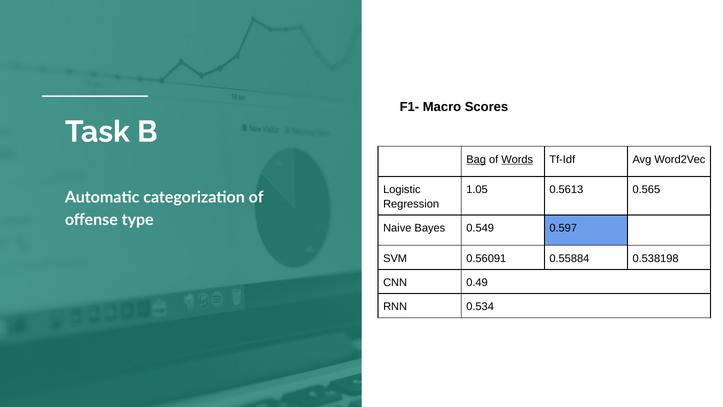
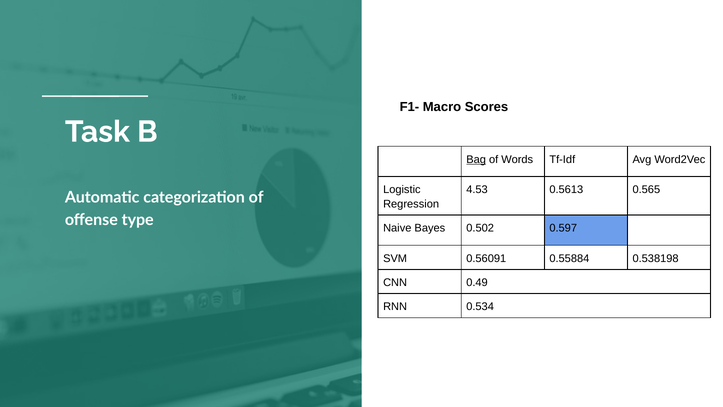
Words underline: present -> none (517, 159)
1.05: 1.05 -> 4.53 (477, 190)
0.549: 0.549 -> 0.502 (480, 228)
